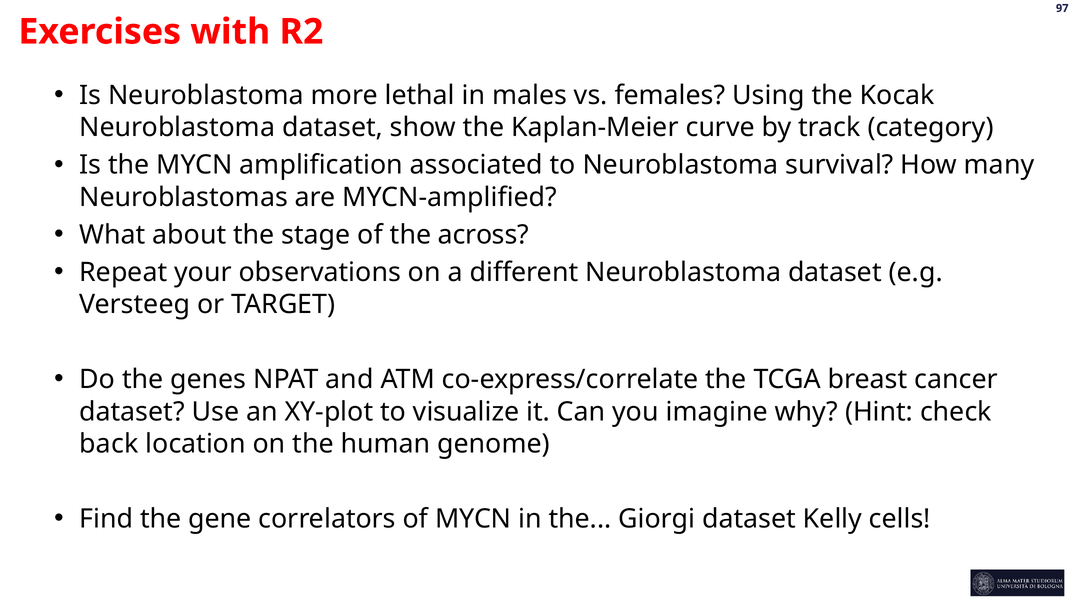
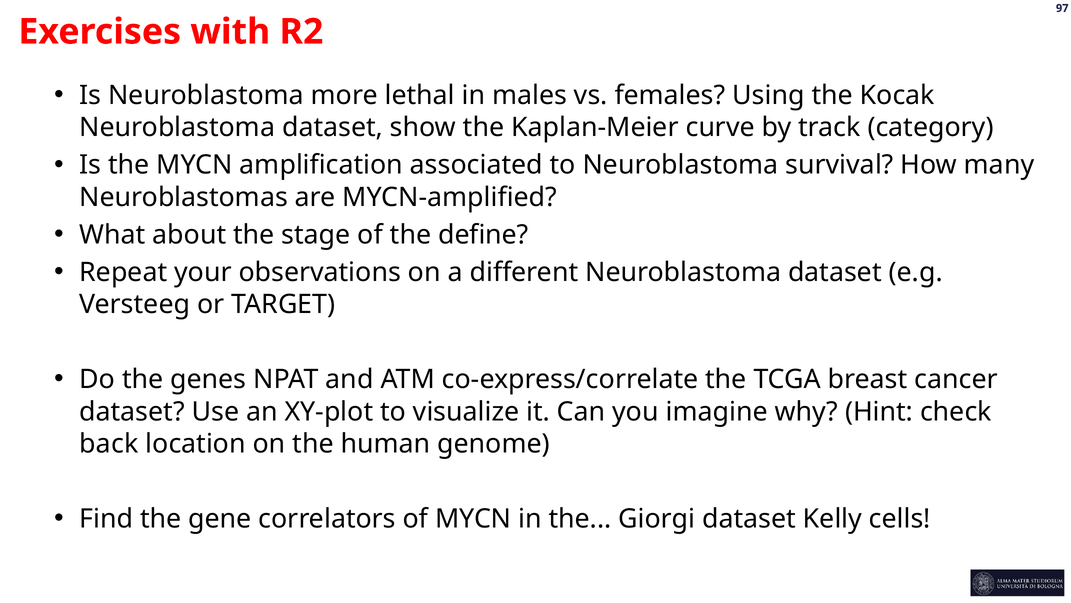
across: across -> define (483, 235)
